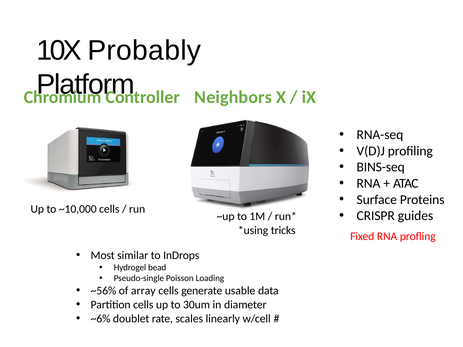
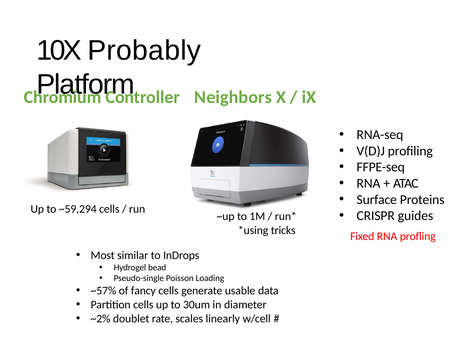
BINS-seq: BINS-seq -> FFPE-seq (381, 167)
~10,000: ~10,000 -> ~59,294 (78, 209)
~56%: ~56% -> ~57% (103, 291)
array: array -> fancy (143, 291)
~6%: ~6% -> ~2% (101, 319)
